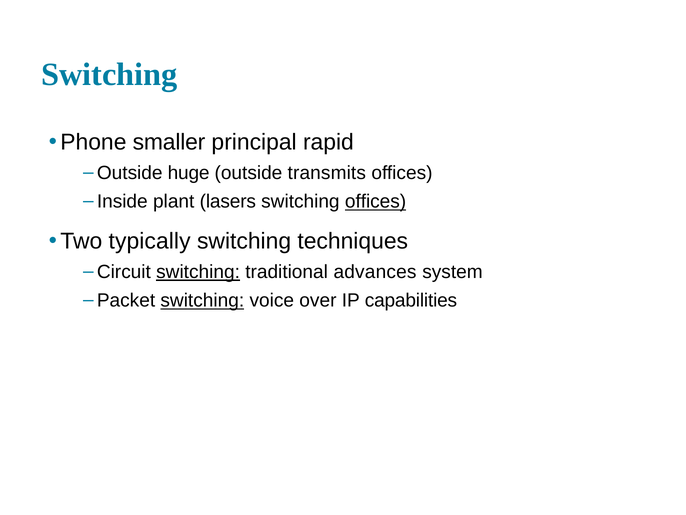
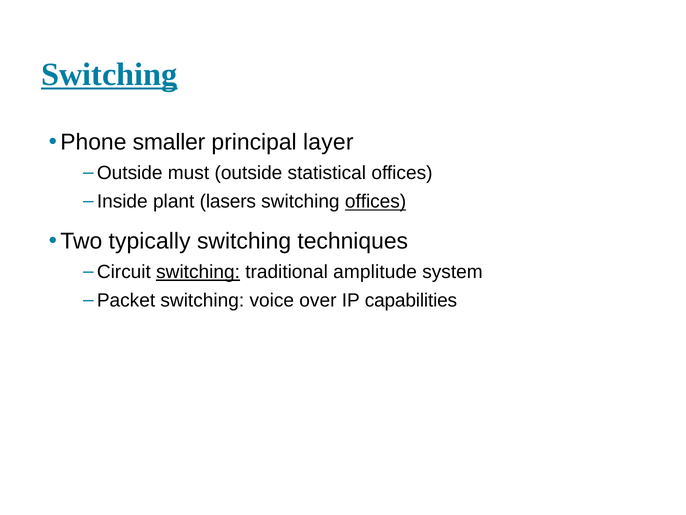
Switching underline: none -> present (109, 74)
rapid: rapid -> layer (328, 142)
huge: huge -> must (189, 173)
transmits: transmits -> statistical (327, 173)
advances: advances -> amplitude (375, 272)
switching underline: present -> none (202, 300)
